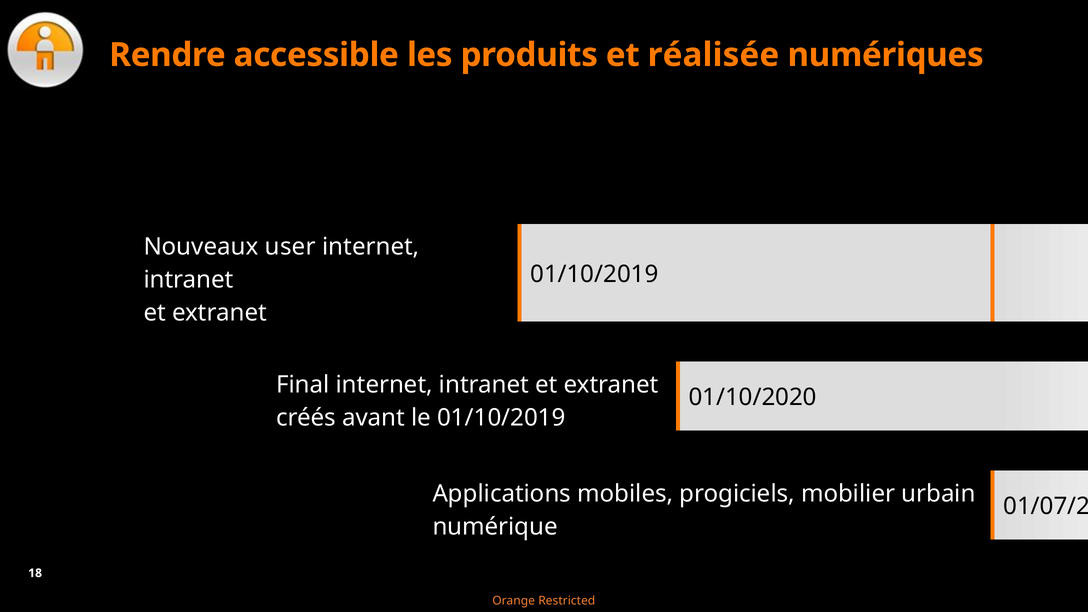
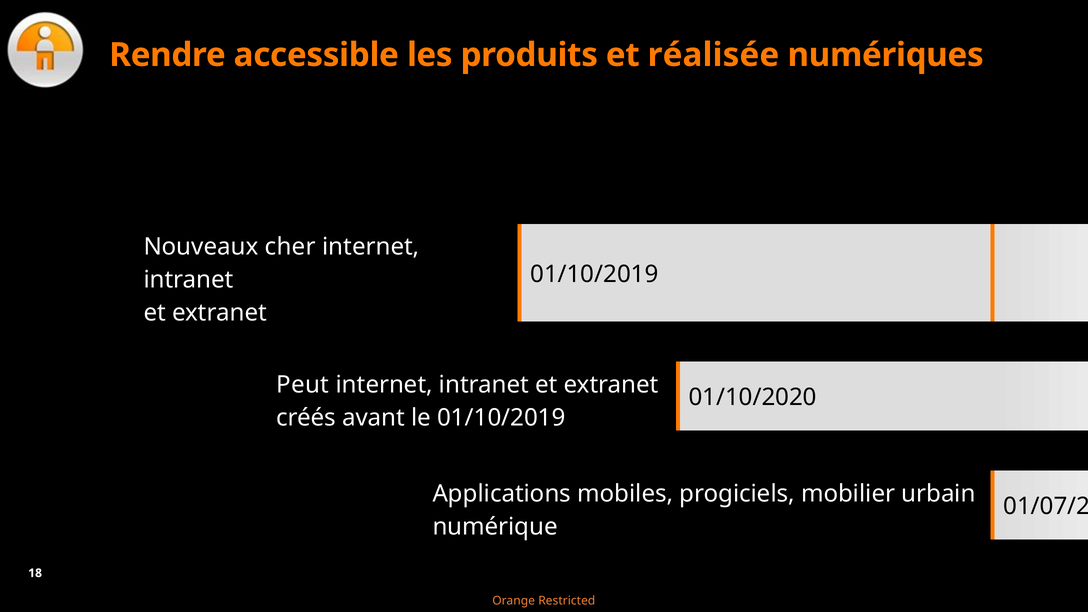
user: user -> cher (290, 247)
Final: Final -> Peut (303, 385)
